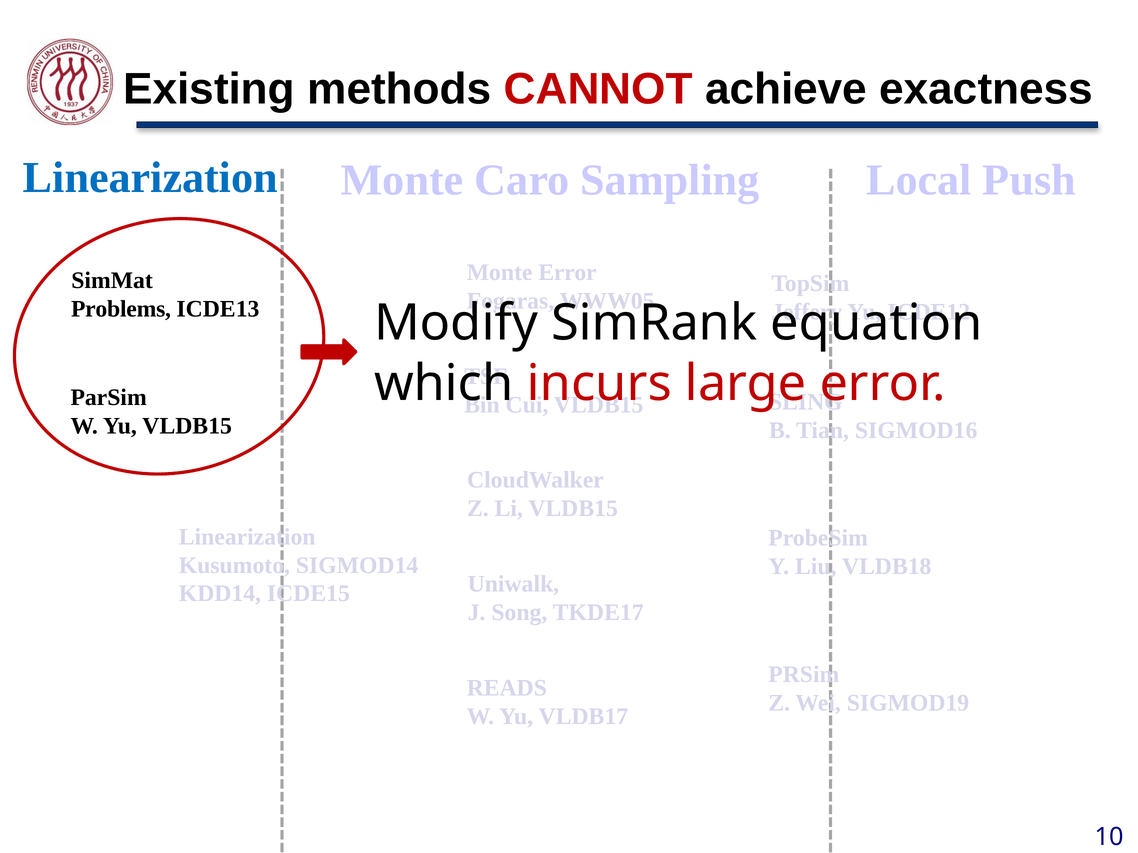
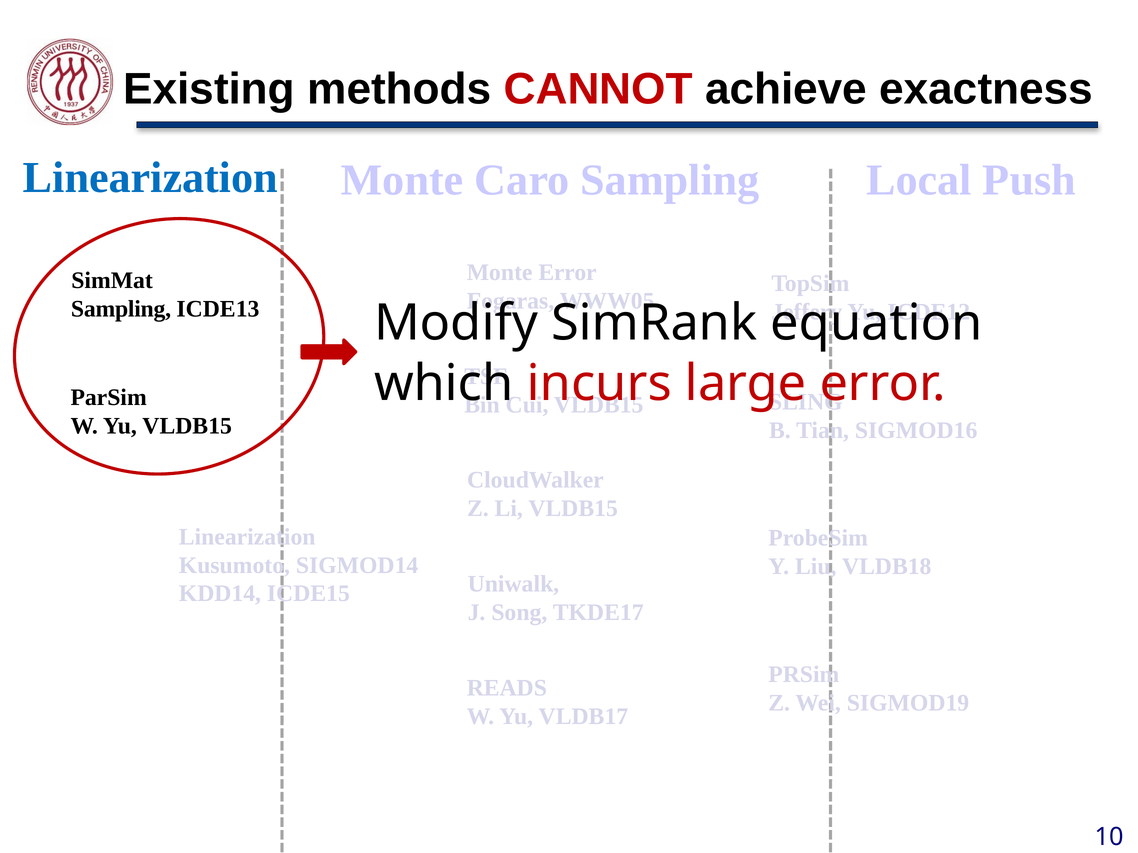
Problems: Problems -> Sampling (121, 309)
